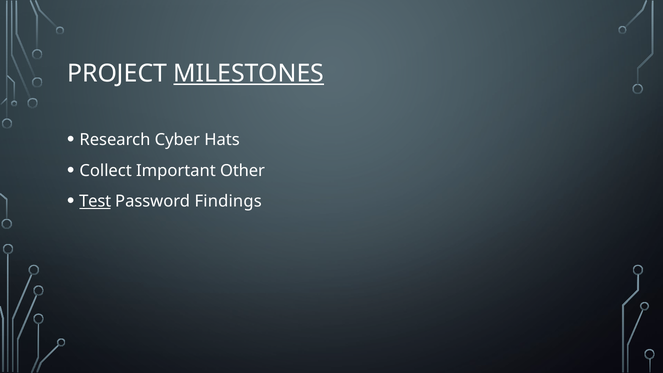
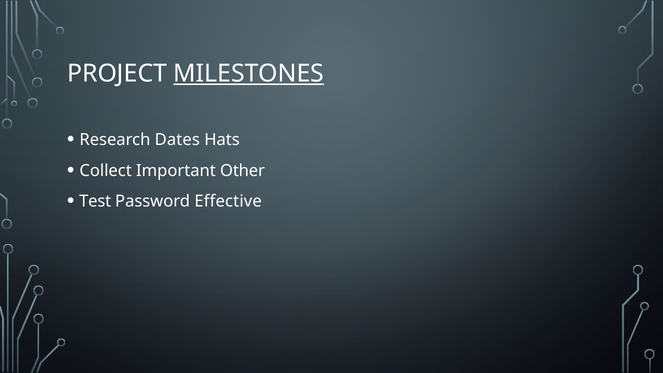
Cyber: Cyber -> Dates (177, 140)
Test underline: present -> none (95, 201)
Findings: Findings -> Effective (228, 201)
